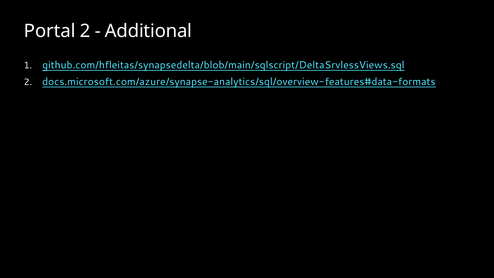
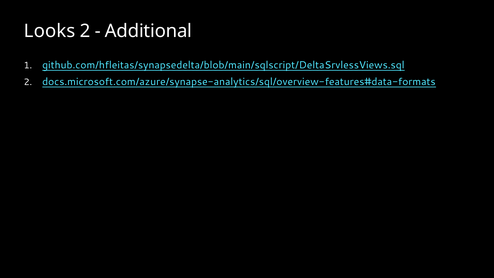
Portal: Portal -> Looks (50, 31)
